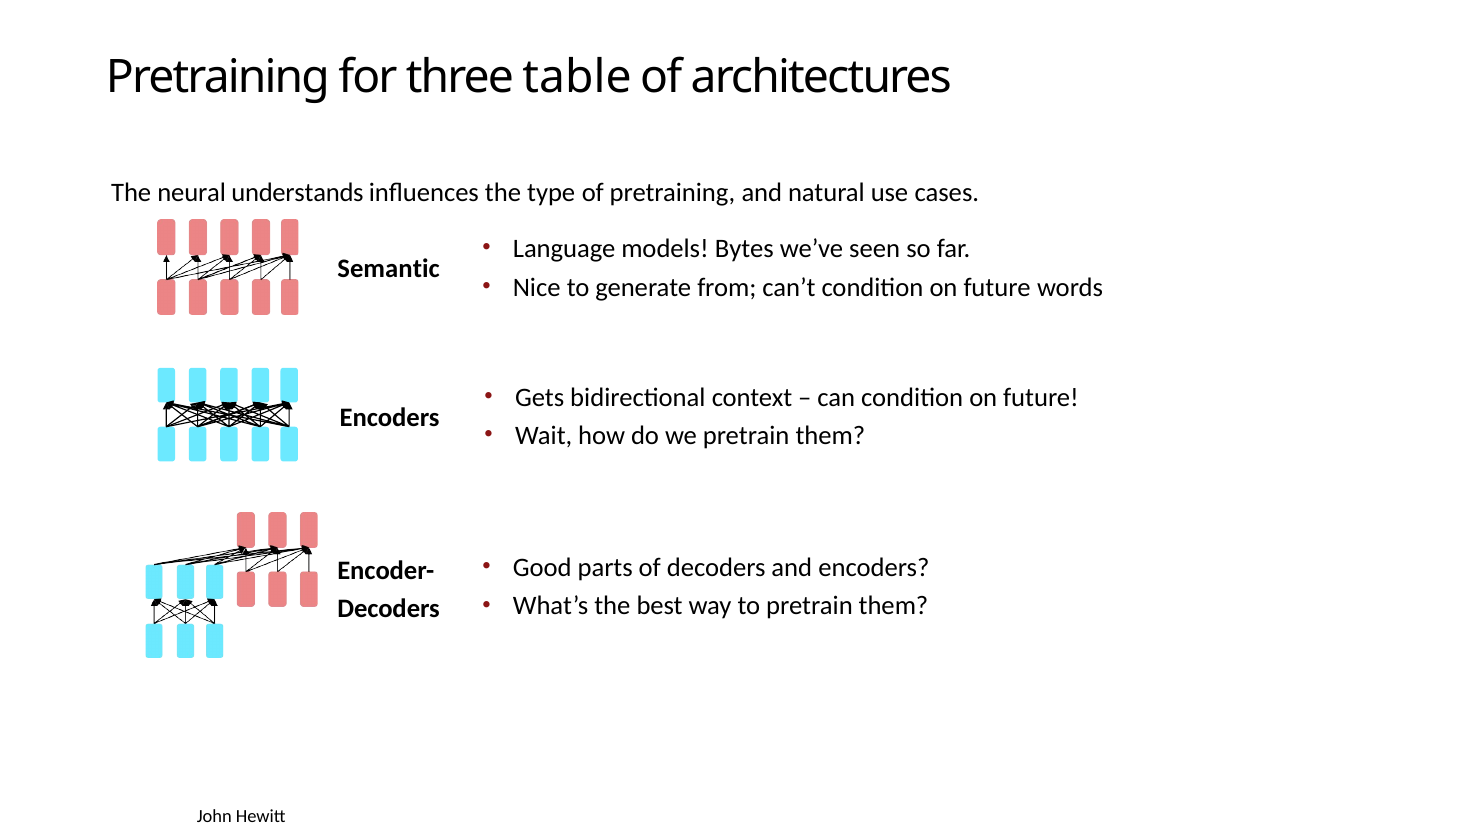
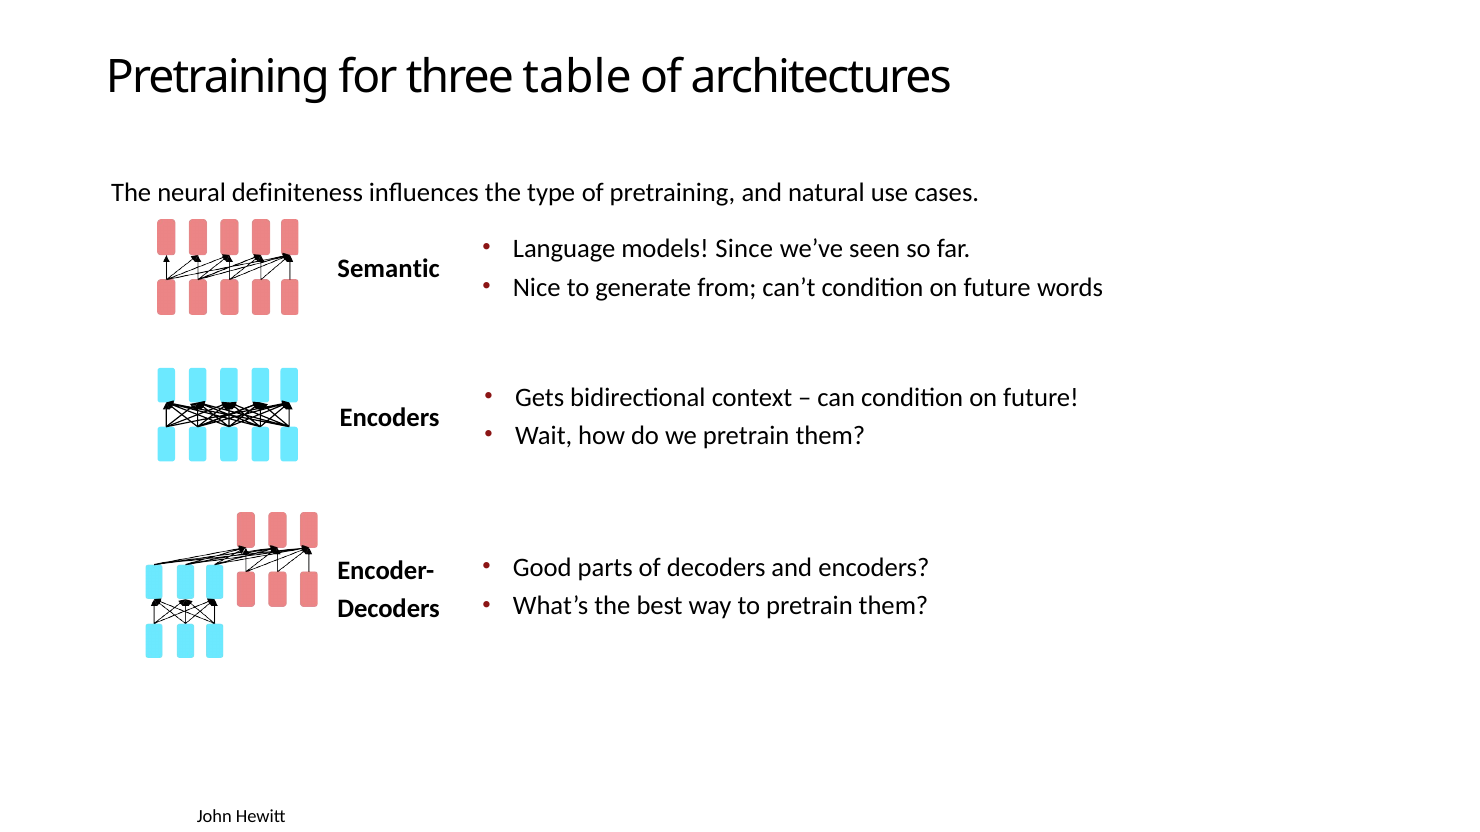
understands: understands -> definiteness (297, 193)
Bytes: Bytes -> Since (744, 249)
